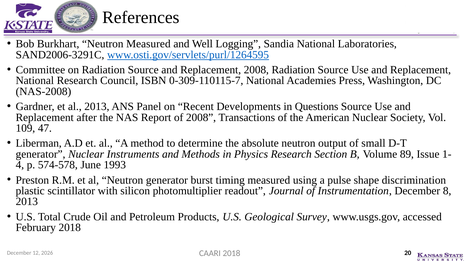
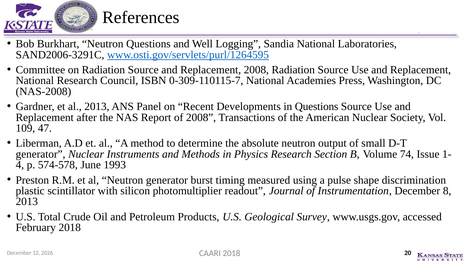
Neutron Measured: Measured -> Questions (148, 44)
89: 89 -> 74 (407, 154)
